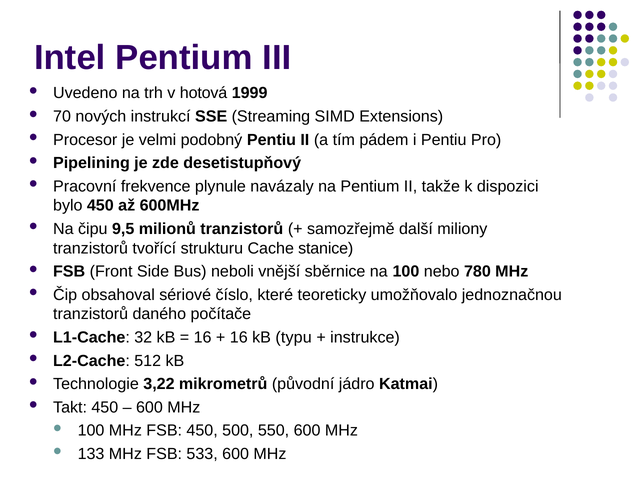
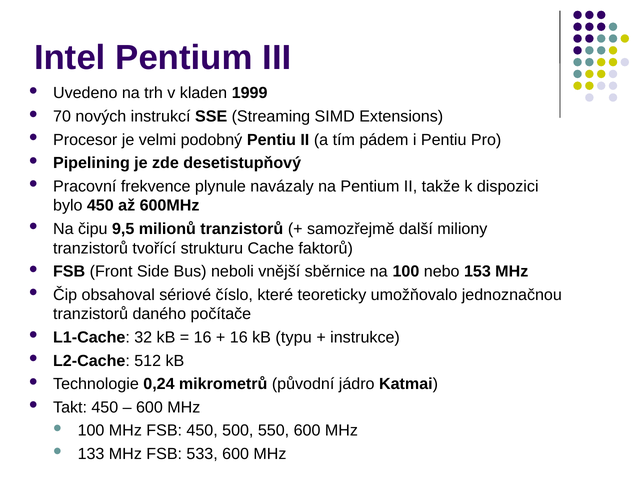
hotová: hotová -> kladen (204, 93)
stanice: stanice -> faktorů (326, 248)
780: 780 -> 153 (477, 272)
3,22: 3,22 -> 0,24 (159, 384)
